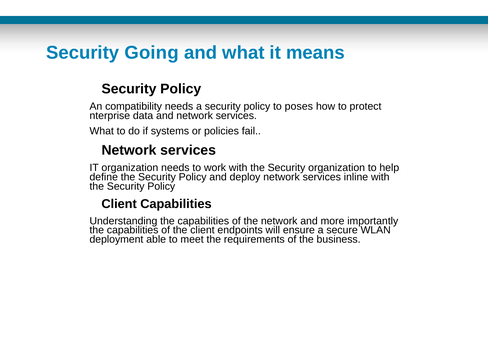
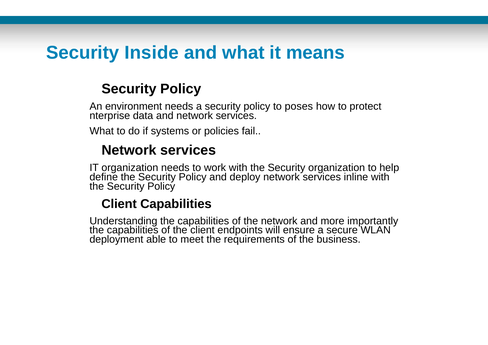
Going: Going -> Inside (152, 53)
compatibility: compatibility -> environment (134, 106)
